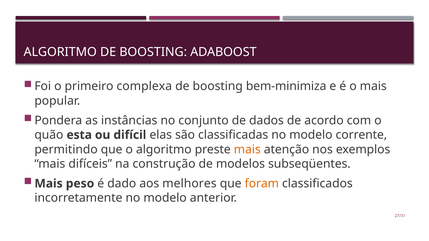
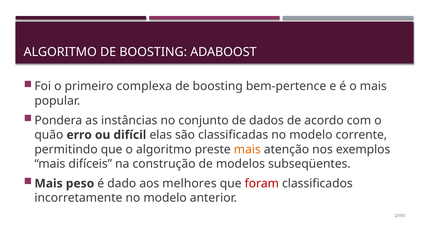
bem-minimiza: bem-minimiza -> bem-pertence (286, 86)
esta: esta -> erro (79, 135)
foram colour: orange -> red (262, 184)
